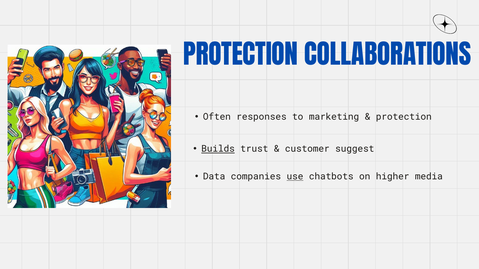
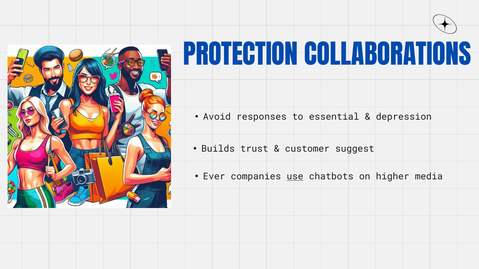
Often: Often -> Avoid (217, 117)
marketing: marketing -> essential (334, 117)
protection: protection -> depression (404, 117)
Builds underline: present -> none (218, 149)
Data: Data -> Ever (214, 177)
